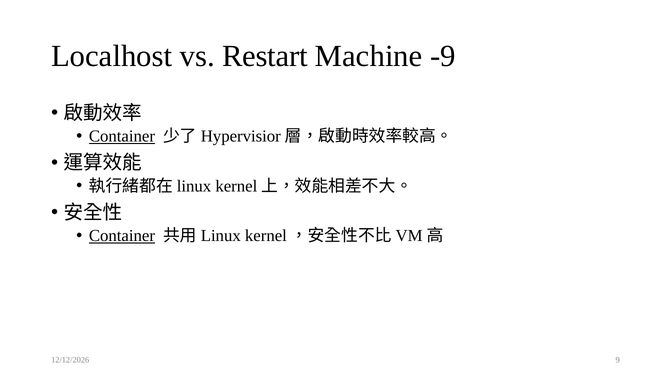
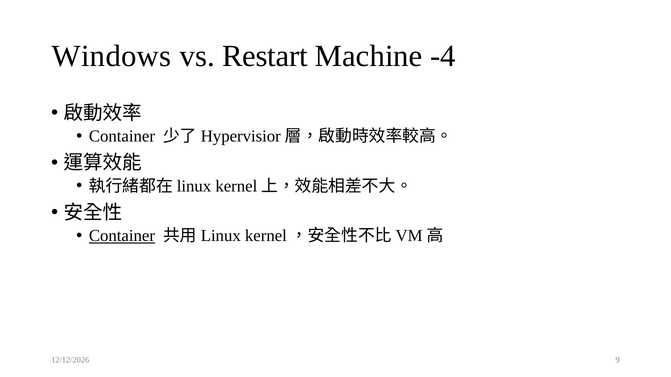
Localhost: Localhost -> Windows (112, 56)
-9: -9 -> -4 (443, 56)
Container underline: present -> none (122, 137)
